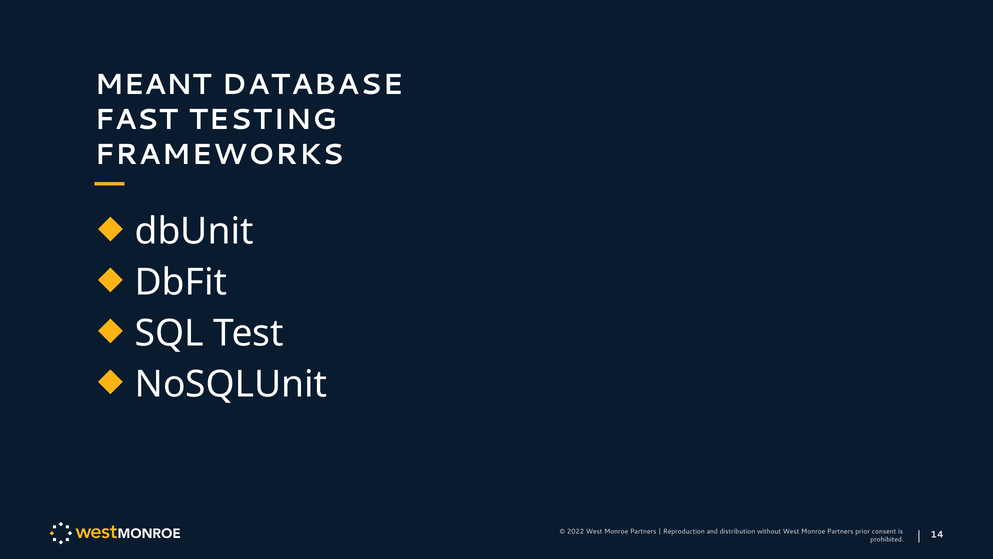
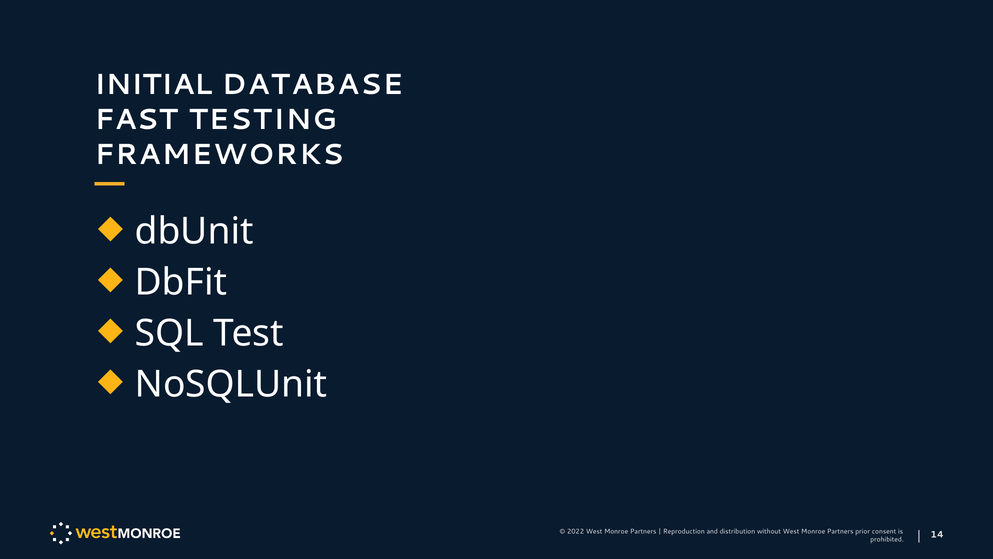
MEANT: MEANT -> INITIAL (153, 85)
